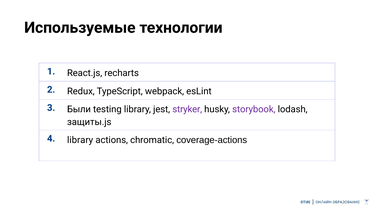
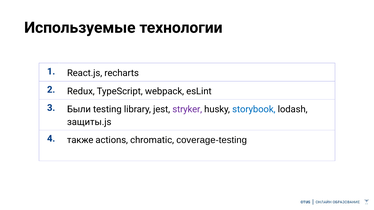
storybook colour: purple -> blue (254, 110)
4 library: library -> также (80, 140)
coverage-actions: coverage-actions -> coverage-testing (212, 140)
